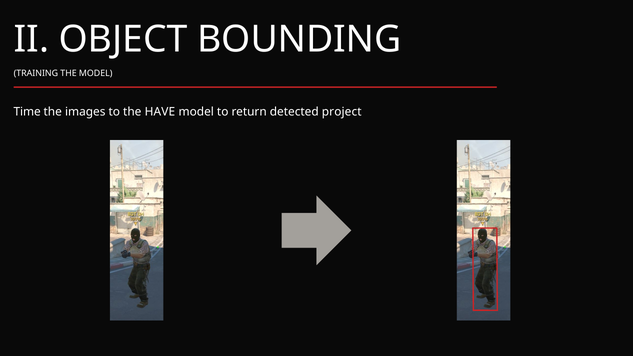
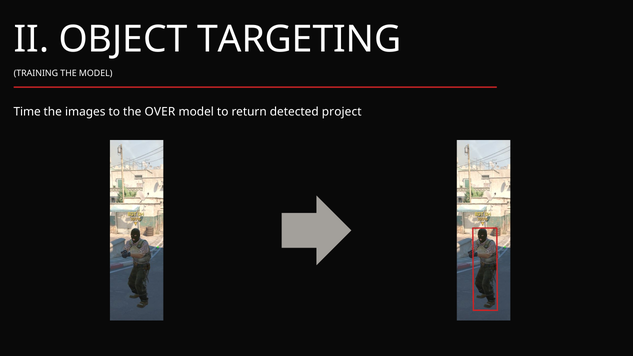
BOUNDING: BOUNDING -> TARGETING (299, 40)
HAVE: HAVE -> OVER (160, 112)
